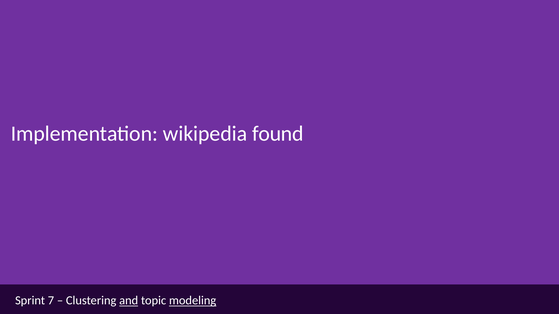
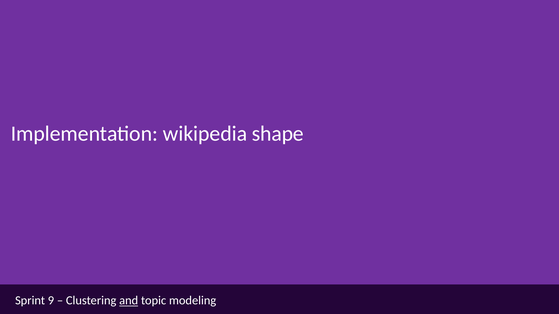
found: found -> shape (278, 134)
7: 7 -> 9 (51, 301)
modeling underline: present -> none (193, 301)
